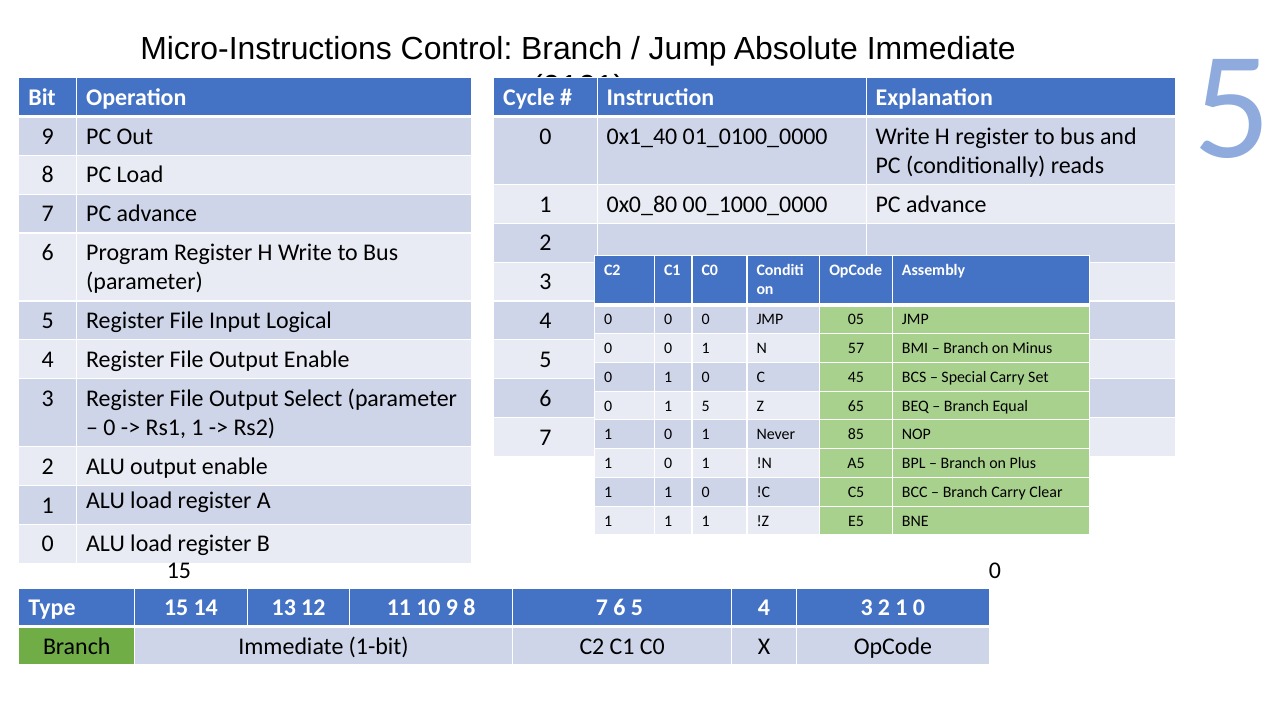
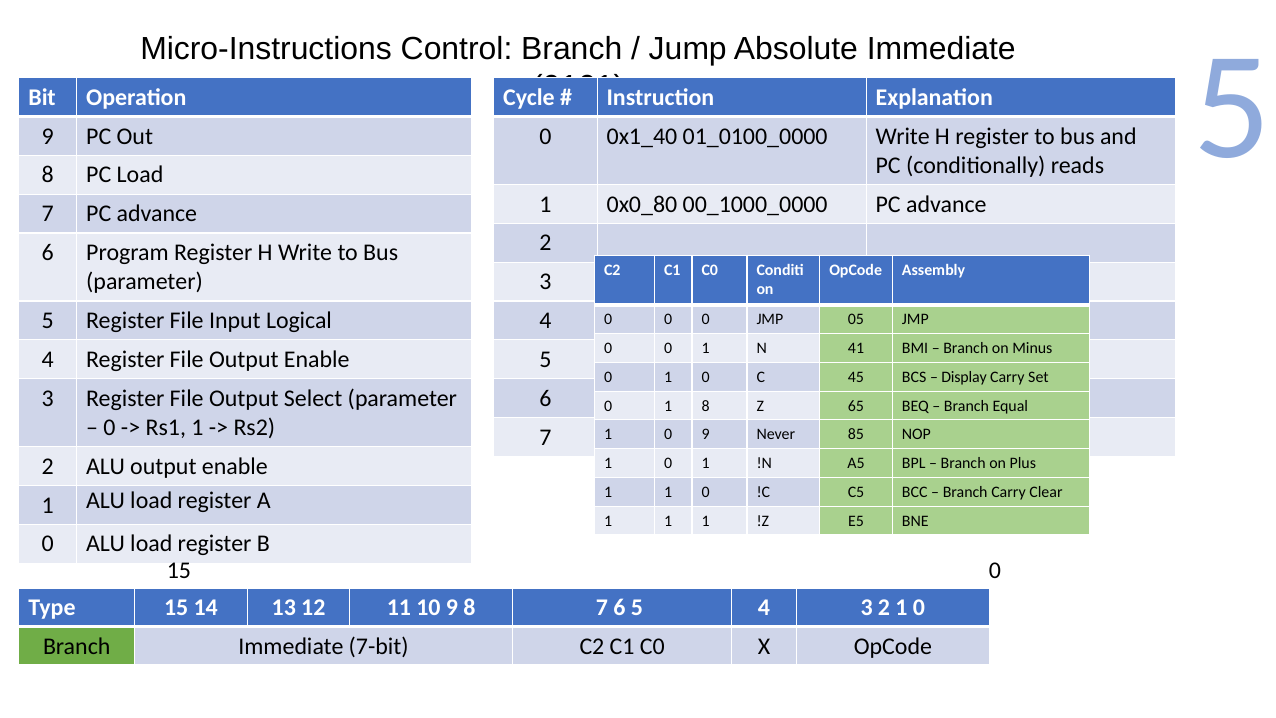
57: 57 -> 41 (856, 348)
Special: Special -> Display (964, 377)
1 5: 5 -> 8 (706, 406)
1: 1 -> 9 (706, 434)
1-bit: 1-bit -> 7-bit (379, 646)
